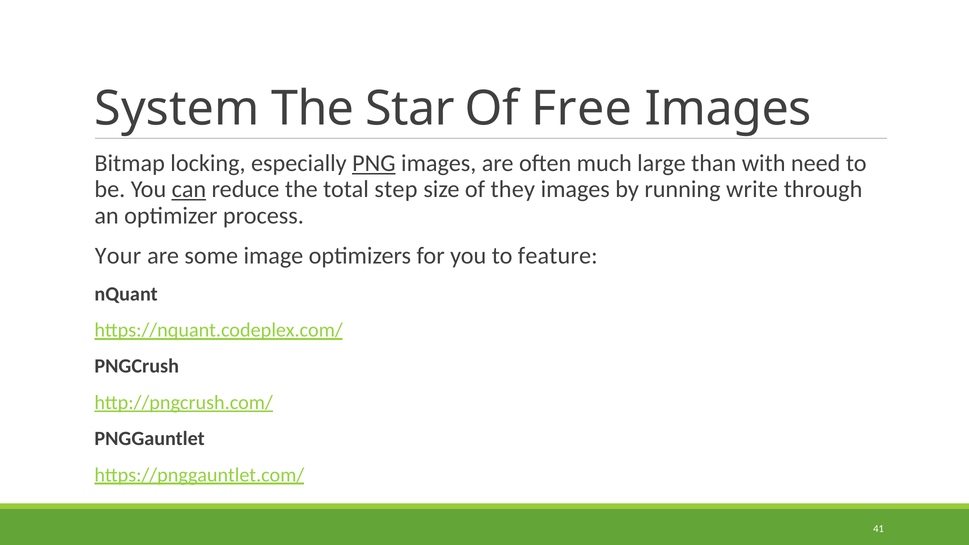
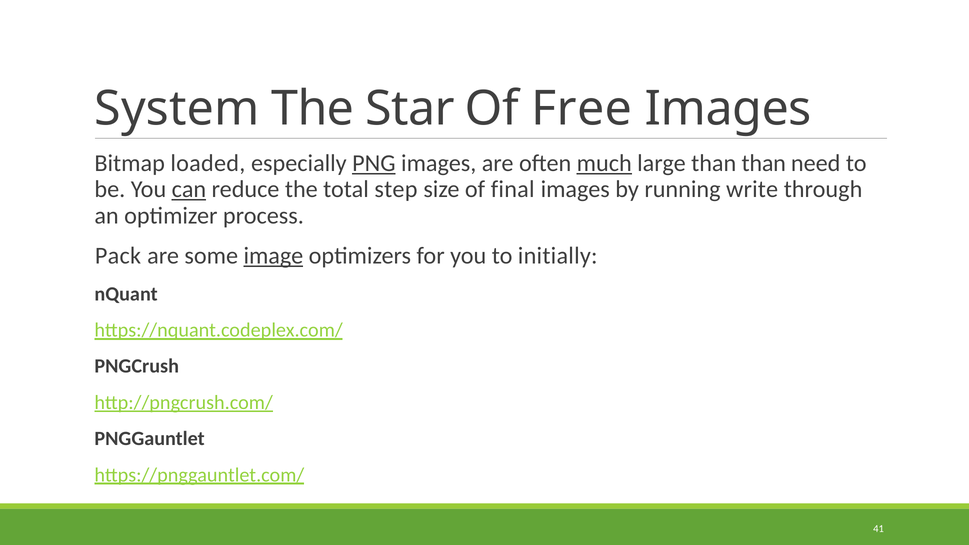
locking: locking -> loaded (208, 163)
much underline: none -> present (604, 163)
than with: with -> than (764, 163)
they: they -> final (513, 189)
Your: Your -> Pack (118, 256)
image underline: none -> present (273, 256)
feature: feature -> initially (558, 256)
